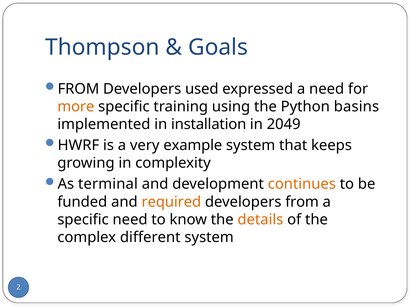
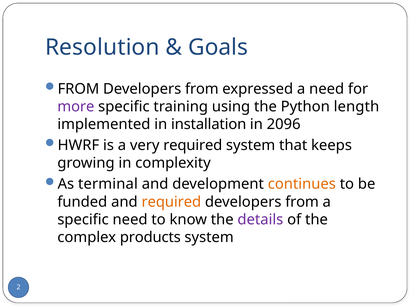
Thompson: Thompson -> Resolution (102, 47)
used: used -> from (202, 89)
more colour: orange -> purple (76, 107)
basins: basins -> length (356, 107)
2049: 2049 -> 2096 (284, 125)
very example: example -> required (193, 146)
details colour: orange -> purple (260, 220)
different: different -> products (150, 238)
